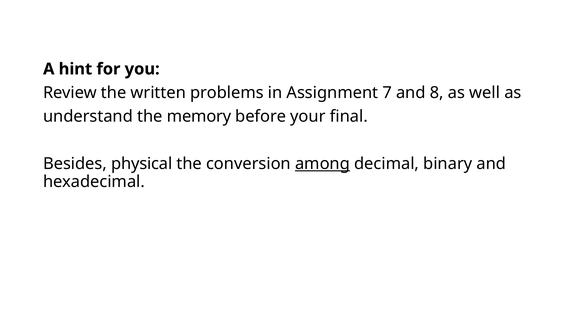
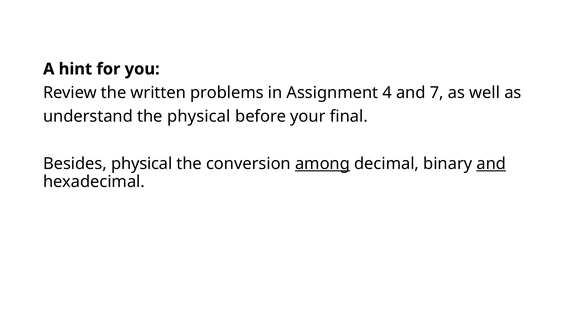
7: 7 -> 4 (387, 93)
8: 8 -> 7 (437, 93)
the memory: memory -> physical (199, 116)
and underline: none -> present (491, 164)
